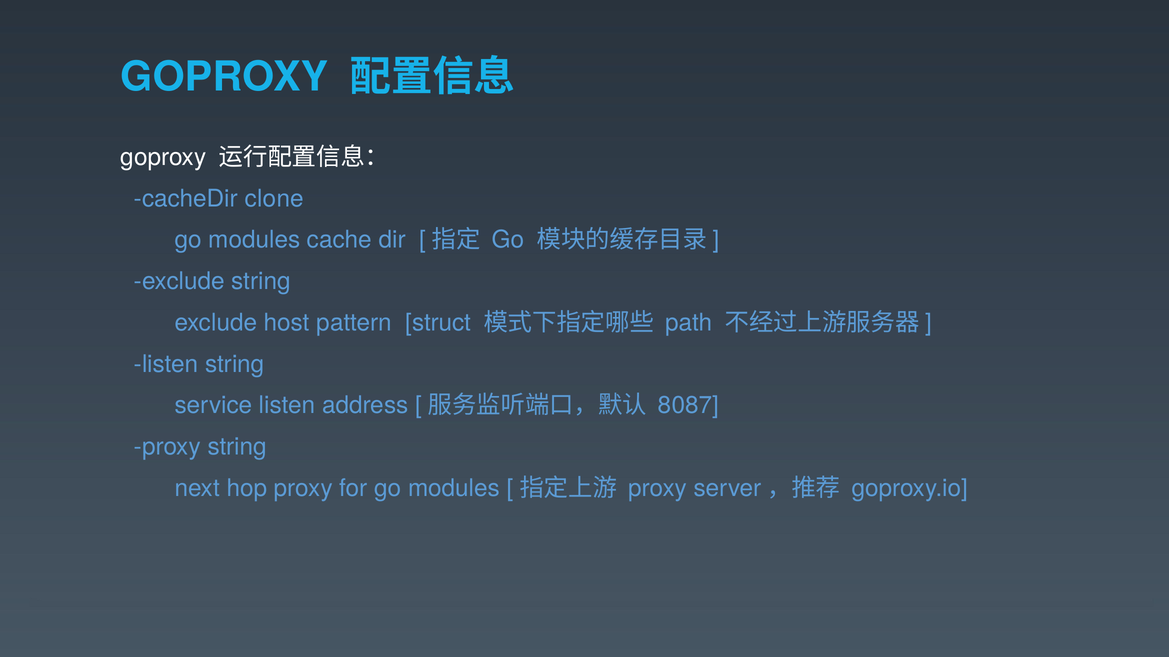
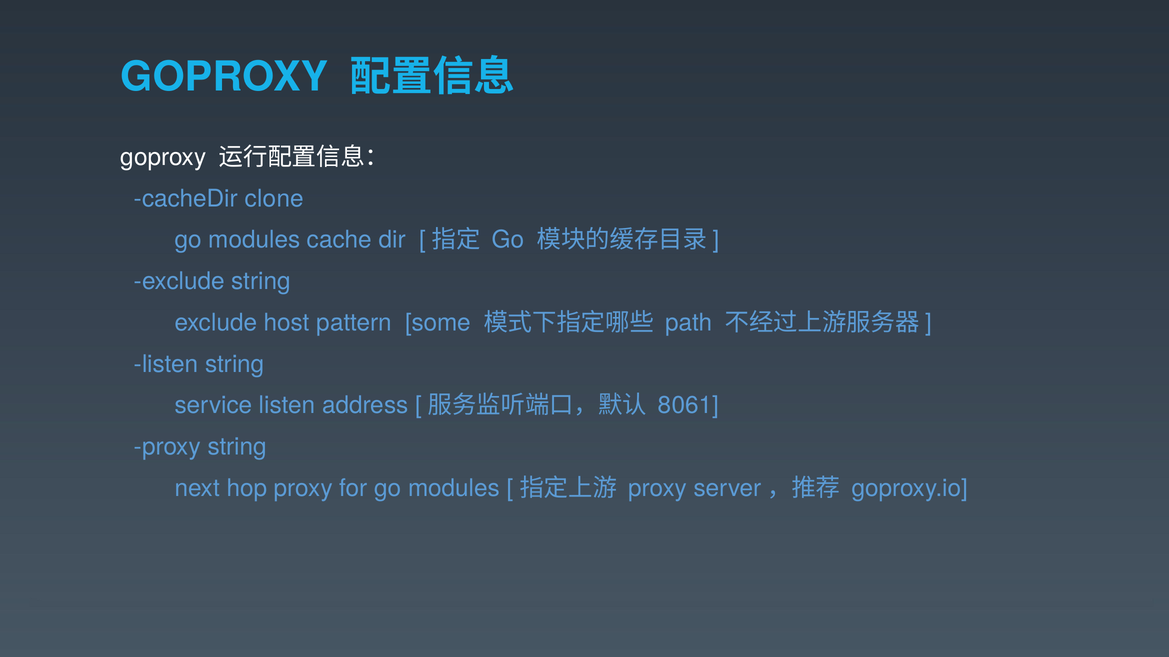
struct: struct -> some (438, 323)
8087: 8087 -> 8061 (688, 406)
